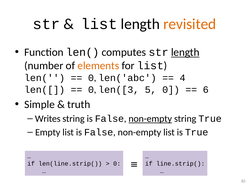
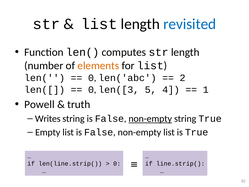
revisited colour: orange -> blue (190, 24)
length underline: present -> none (185, 52)
4: 4 -> 2 (183, 78)
5 0: 0 -> 4 (171, 90)
6: 6 -> 1 (206, 90)
Simple: Simple -> Powell (40, 104)
